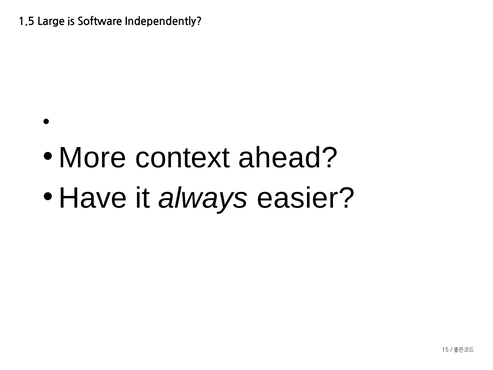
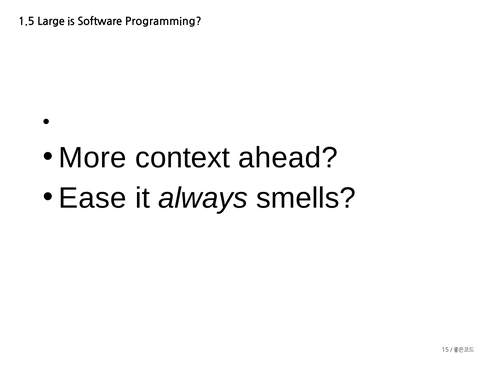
Independently: Independently -> Programming (163, 22)
Have: Have -> Ease (93, 198)
easier: easier -> smells (306, 198)
